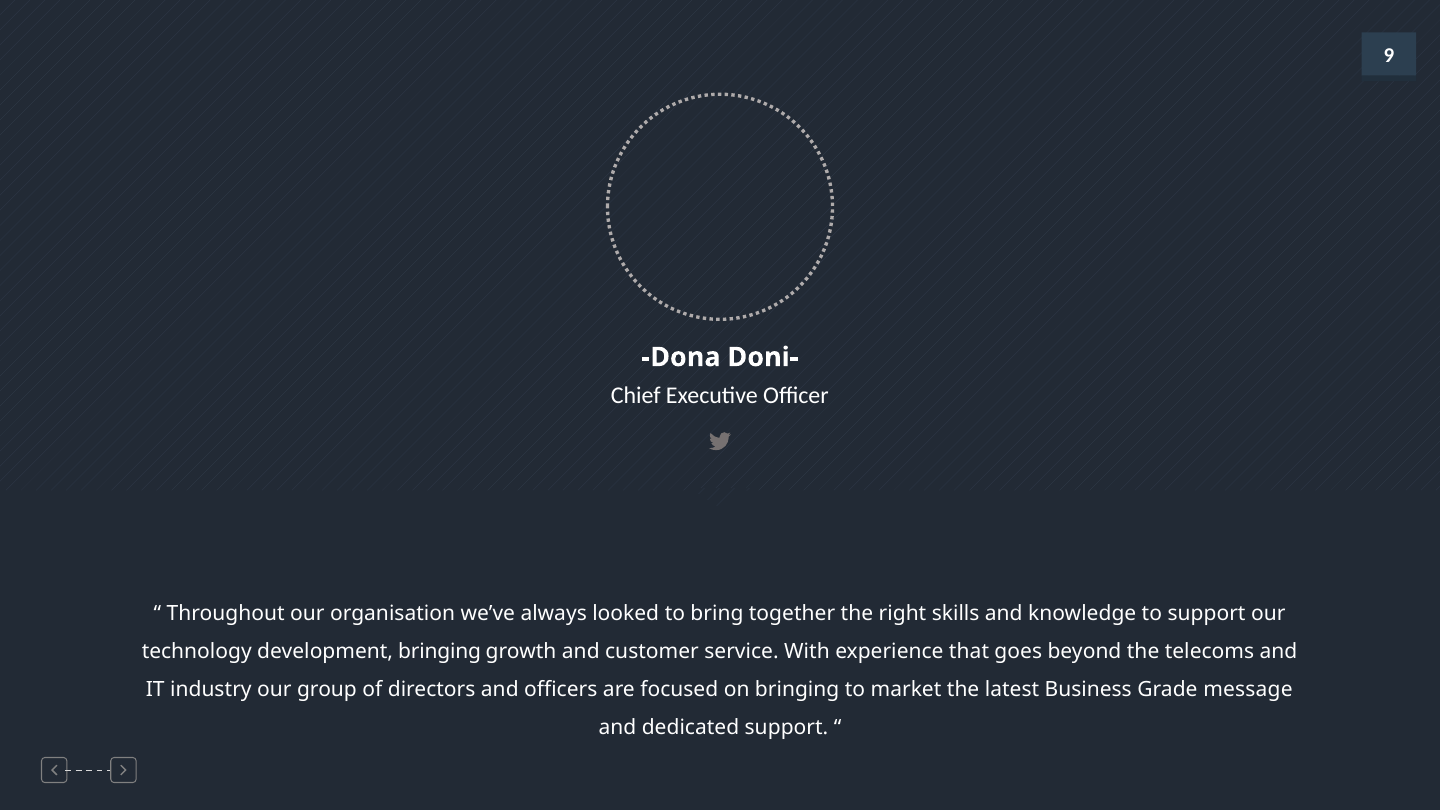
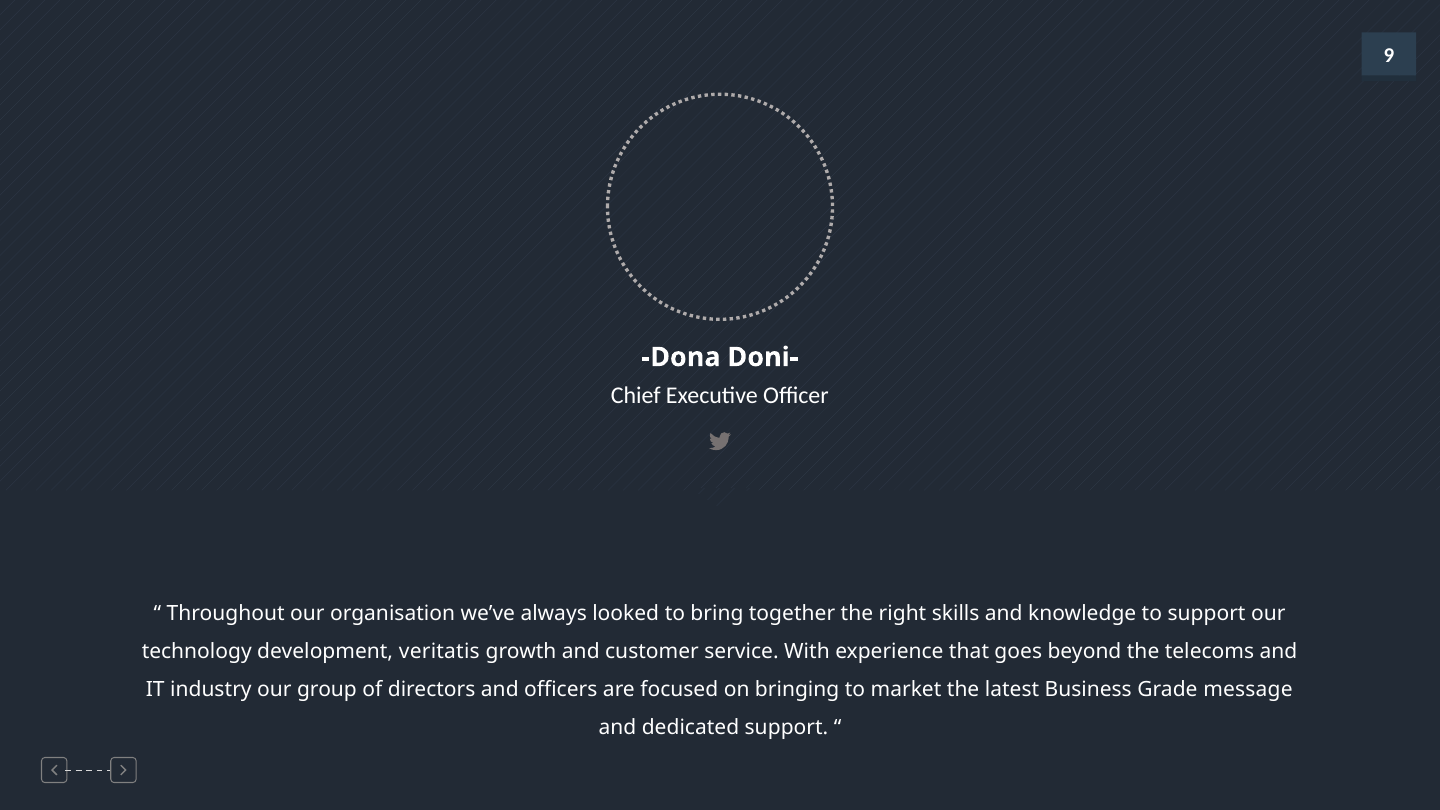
development bringing: bringing -> veritatis (439, 651)
